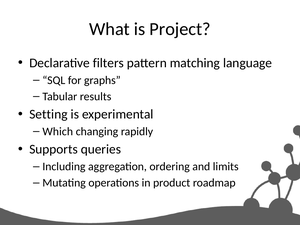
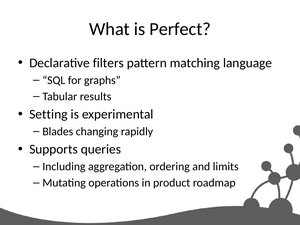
Project: Project -> Perfect (180, 29)
Which: Which -> Blades (58, 132)
